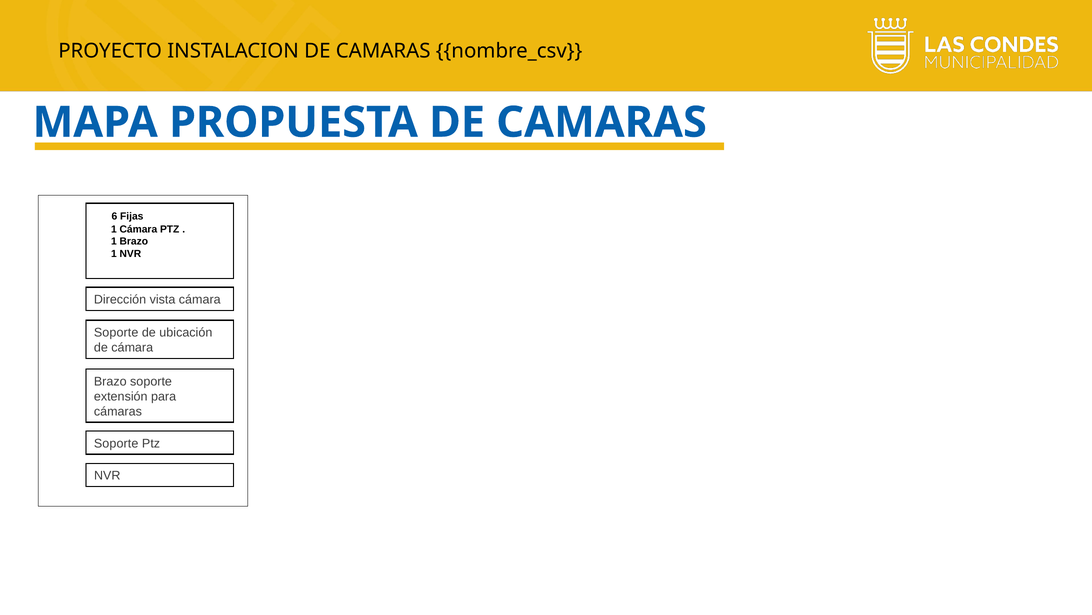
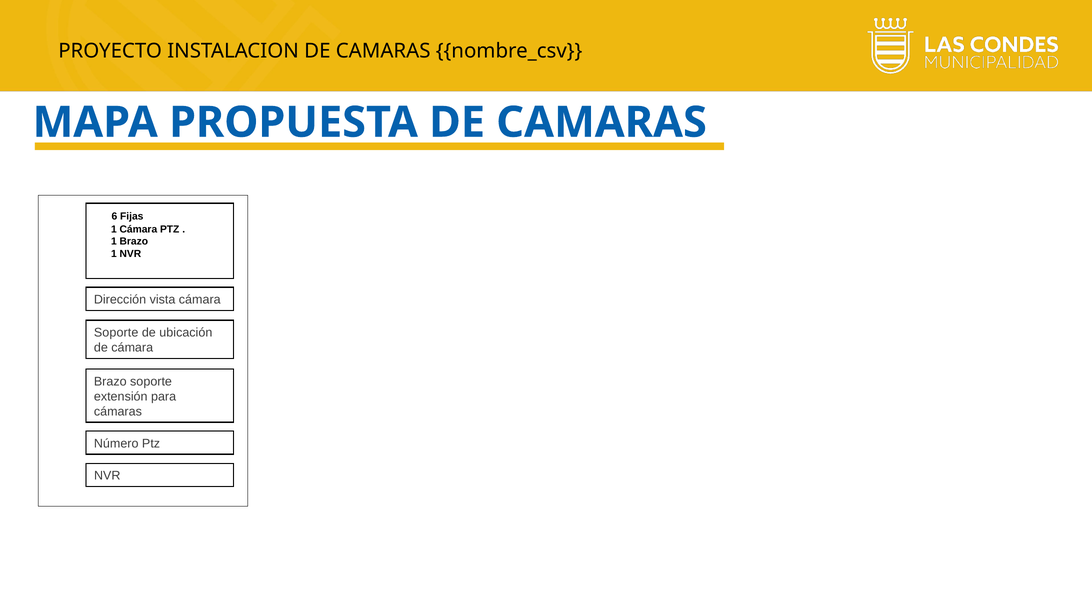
Soporte: Soporte -> Número (116, 443)
